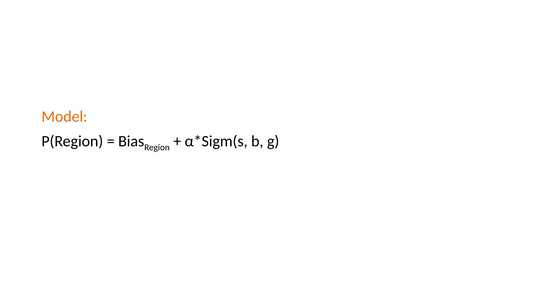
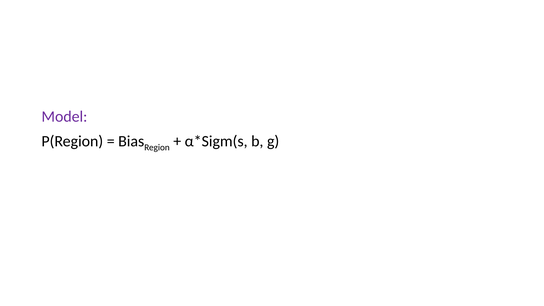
Model colour: orange -> purple (64, 117)
